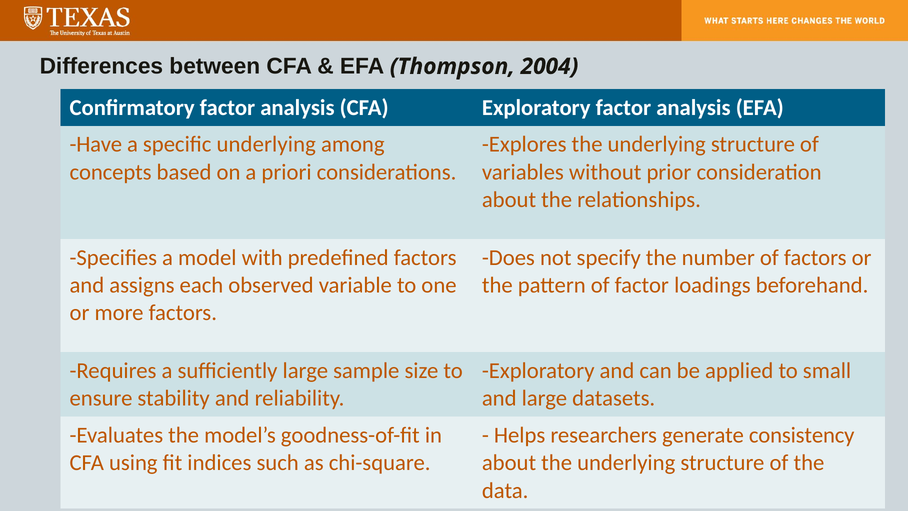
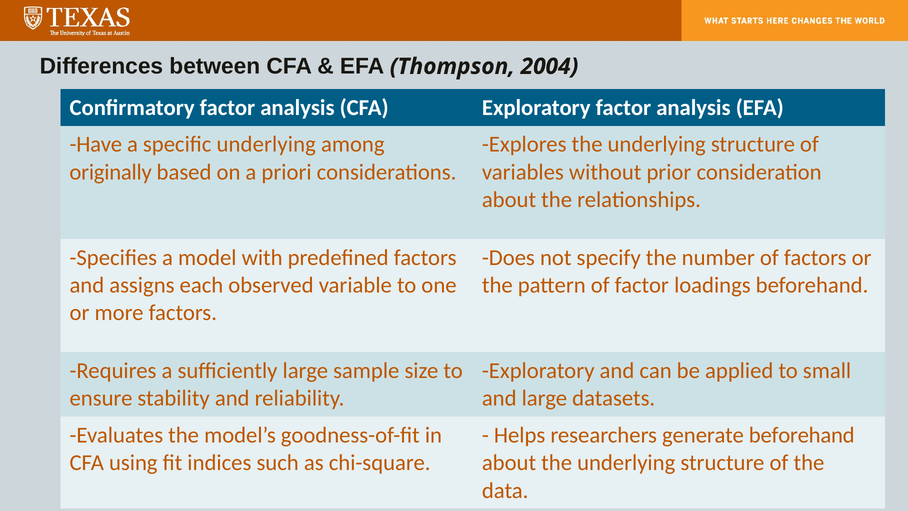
concepts: concepts -> originally (111, 172)
generate consistency: consistency -> beforehand (802, 435)
